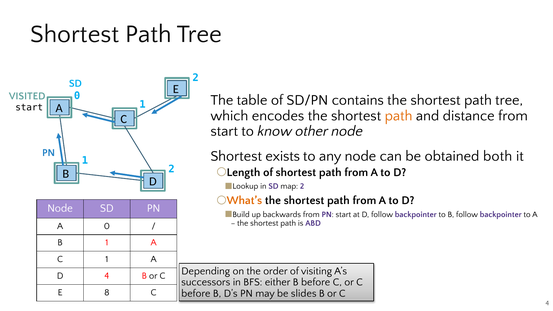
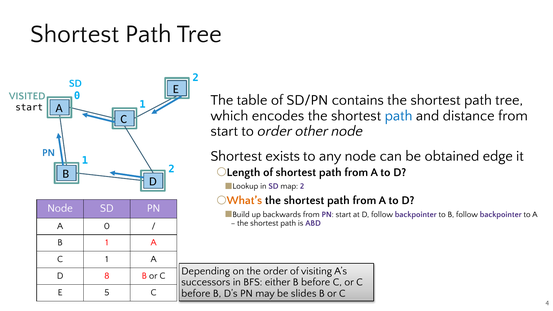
path colour: orange -> blue (399, 116)
to know: know -> order (275, 131)
both: both -> edge (498, 156)
D 4: 4 -> 8 (107, 276)
8: 8 -> 5 (107, 292)
